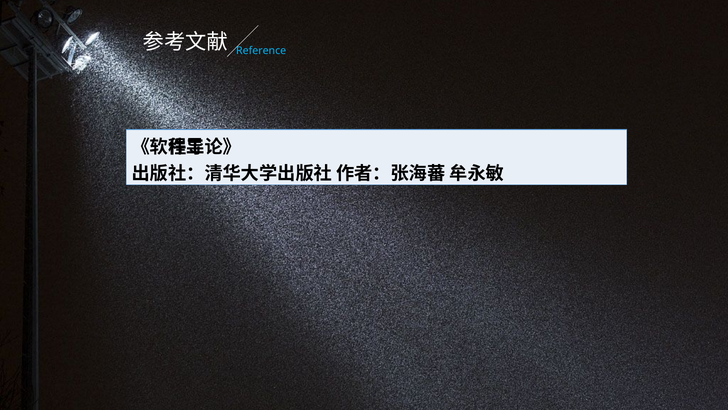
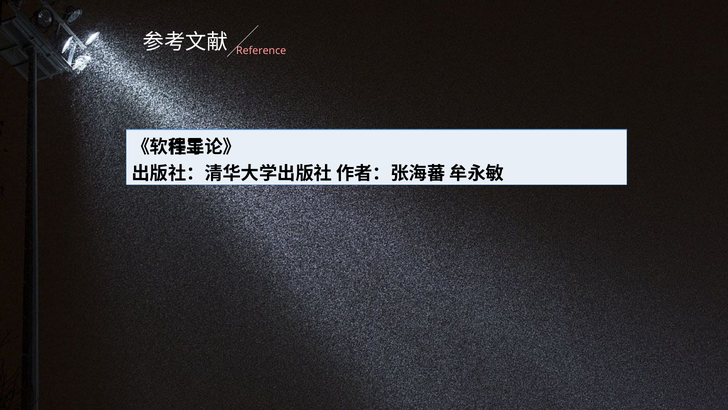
Reference colour: light blue -> pink (261, 51)
